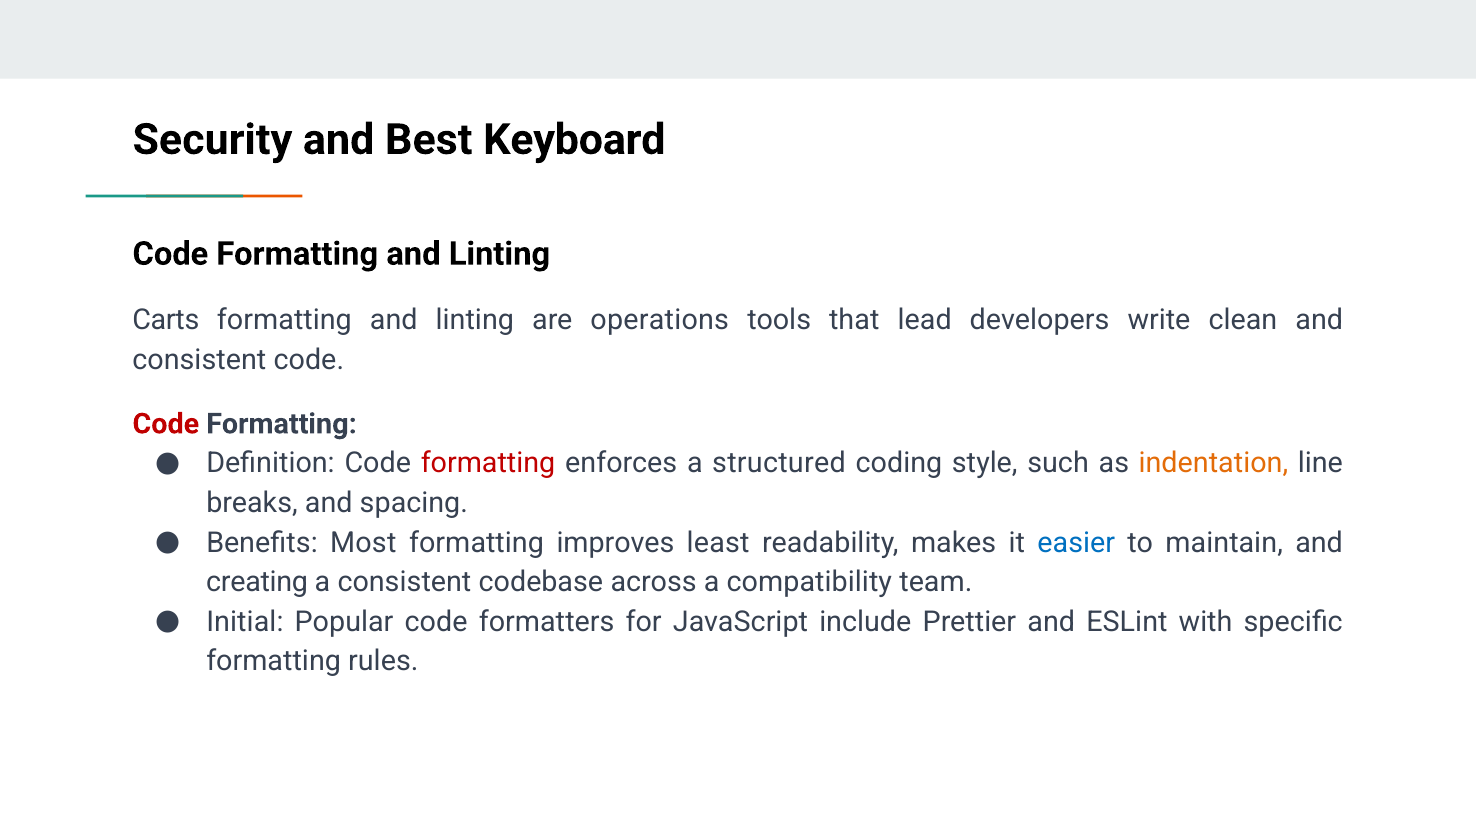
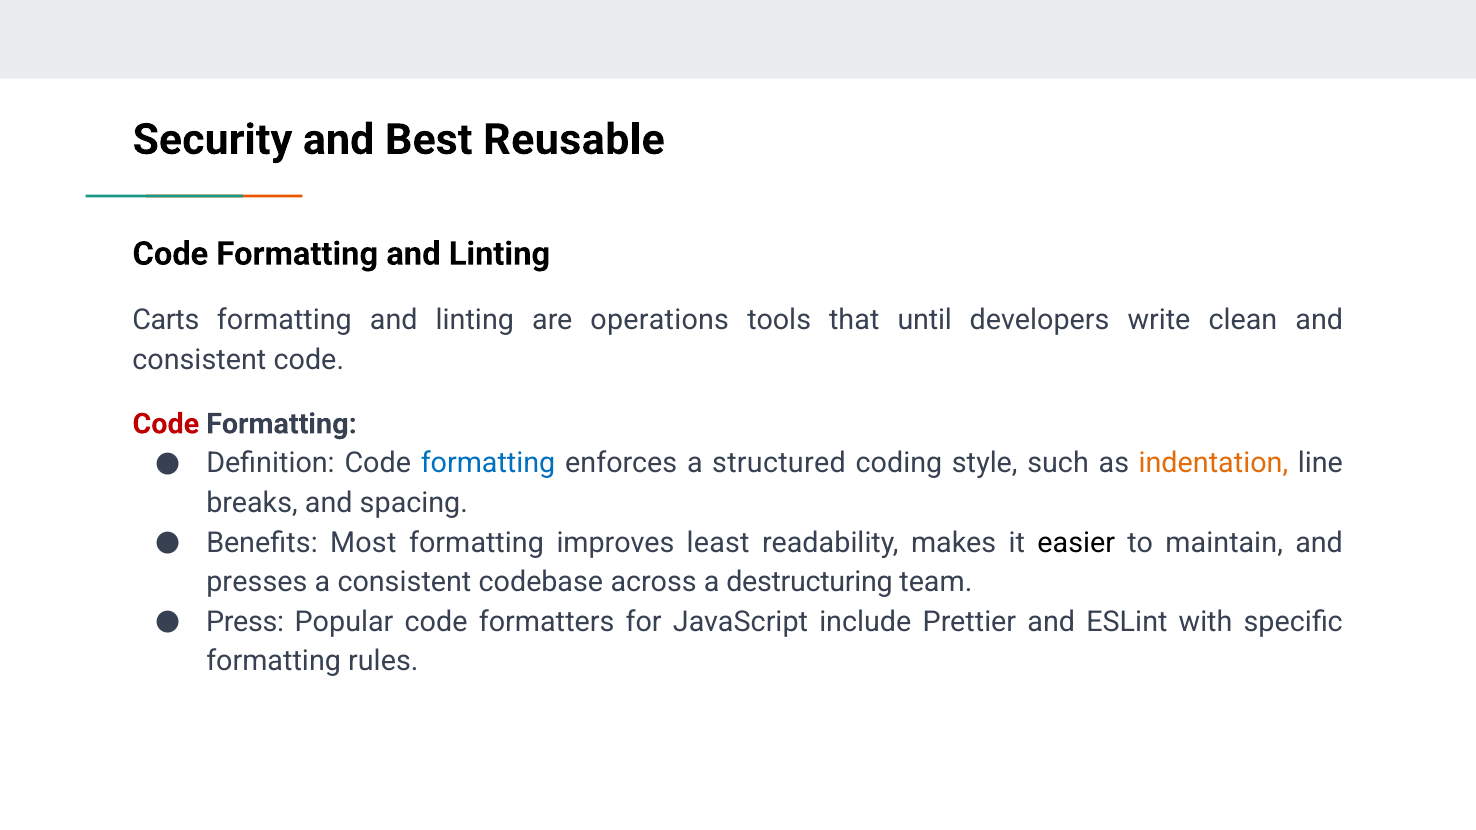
Keyboard: Keyboard -> Reusable (574, 140)
lead: lead -> until (925, 320)
formatting colour: red -> blue (488, 464)
easier colour: blue -> black (1076, 543)
creating: creating -> presses (257, 582)
compatibility: compatibility -> destructuring (810, 582)
Initial: Initial -> Press (245, 622)
